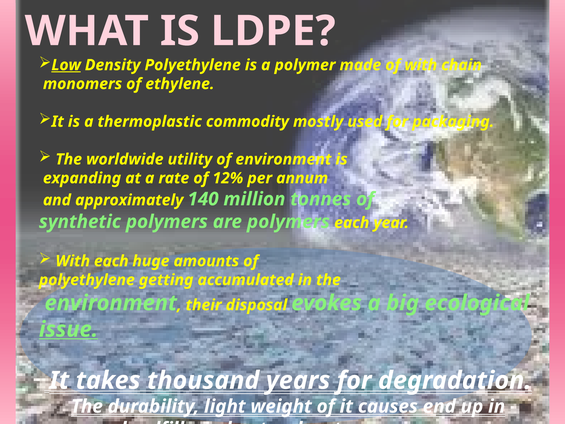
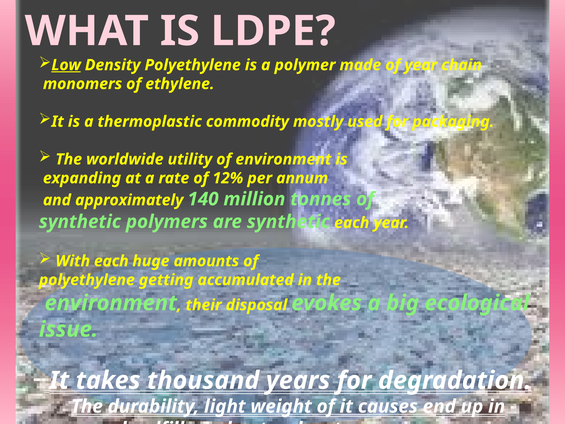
of with: with -> year (421, 65)
are polymers: polymers -> synthetic (288, 222)
issue underline: present -> none (68, 329)
